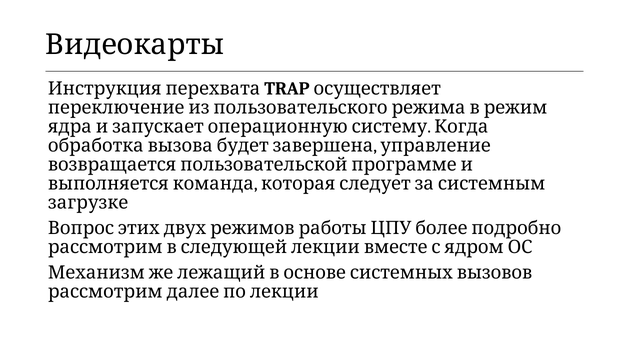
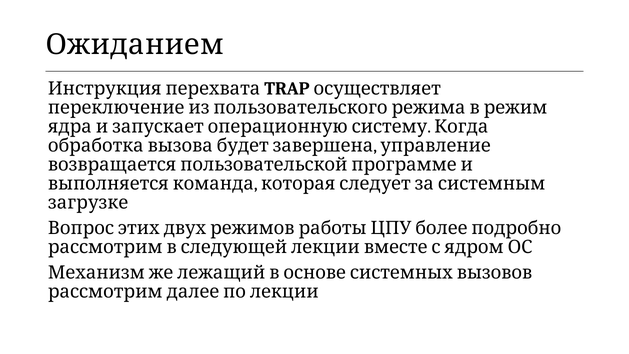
Видеокарты: Видеокарты -> Ожиданием (135, 45)
